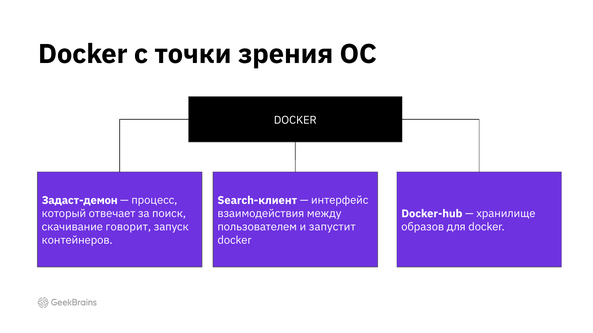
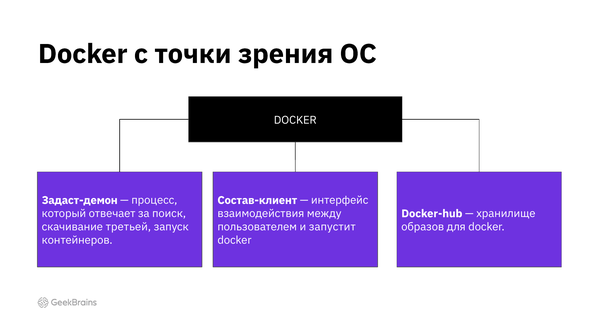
Search-клиент: Search-клиент -> Состав-клиент (257, 201)
говорит: говорит -> третьей (128, 227)
